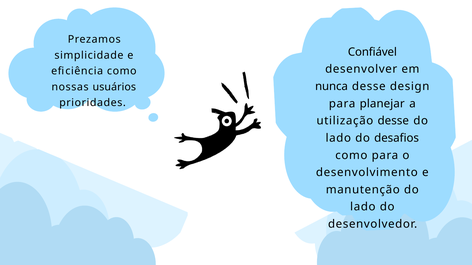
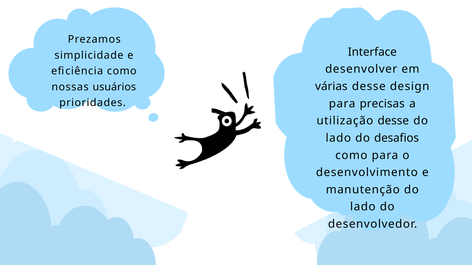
Confiável: Confiável -> Interface (372, 52)
nunca: nunca -> várias (331, 87)
planejar: planejar -> precisas (382, 104)
